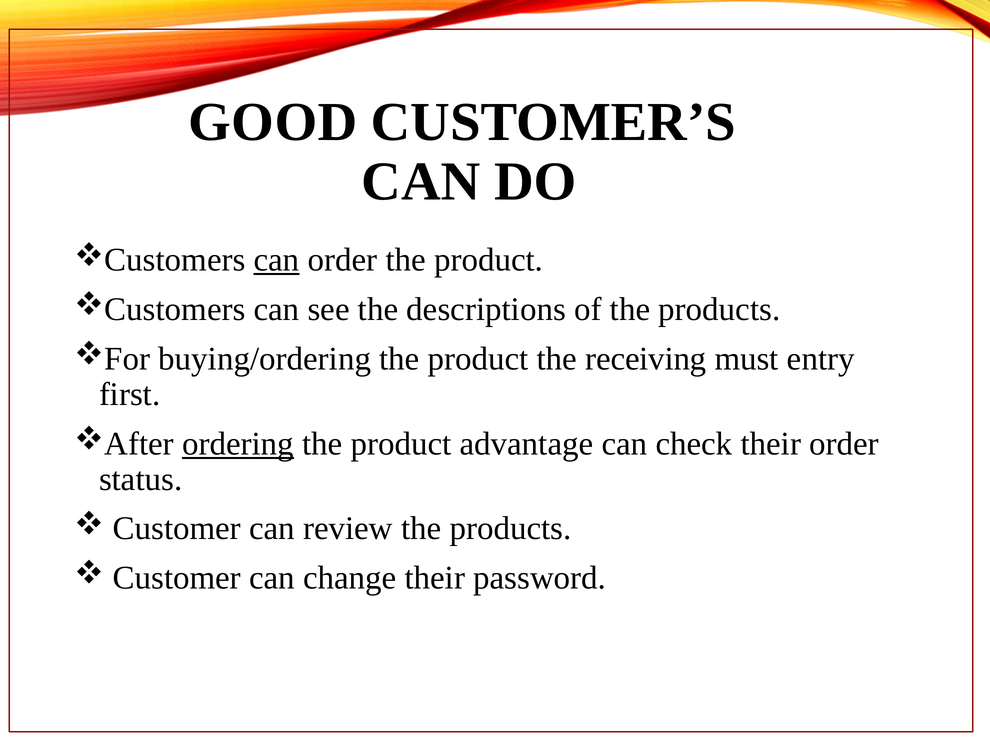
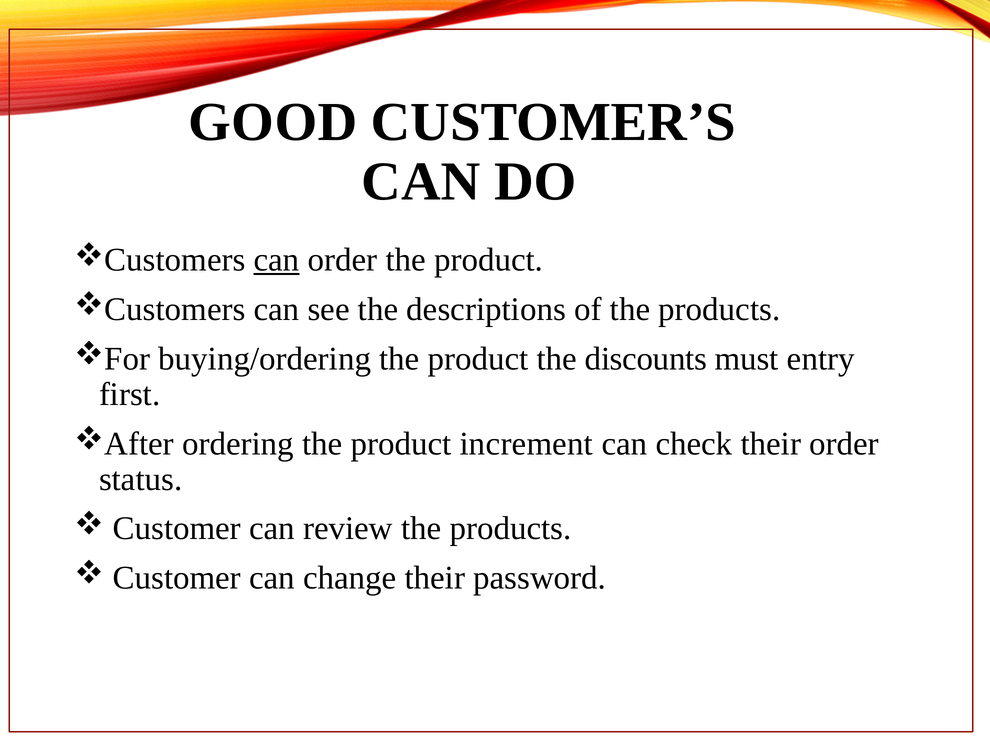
receiving: receiving -> discounts (646, 359)
ordering underline: present -> none (238, 444)
advantage: advantage -> increment (526, 444)
